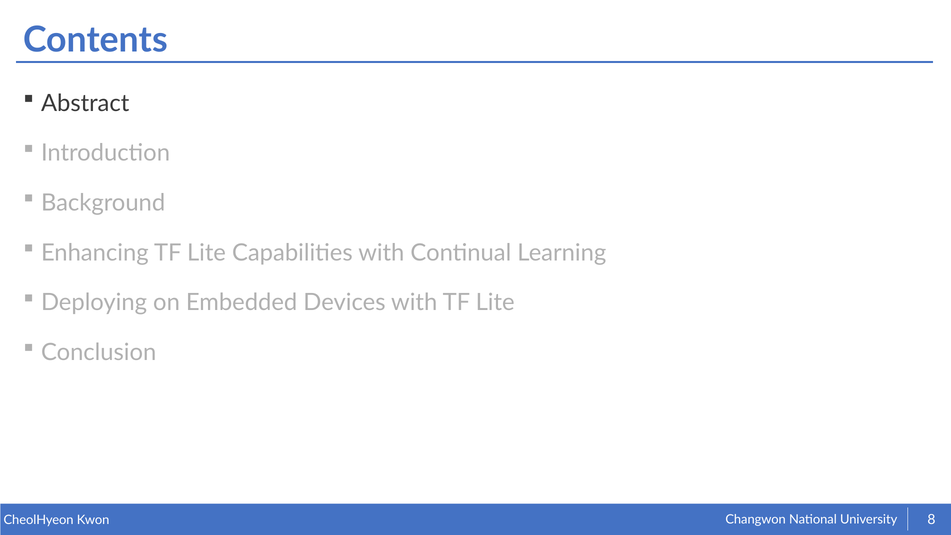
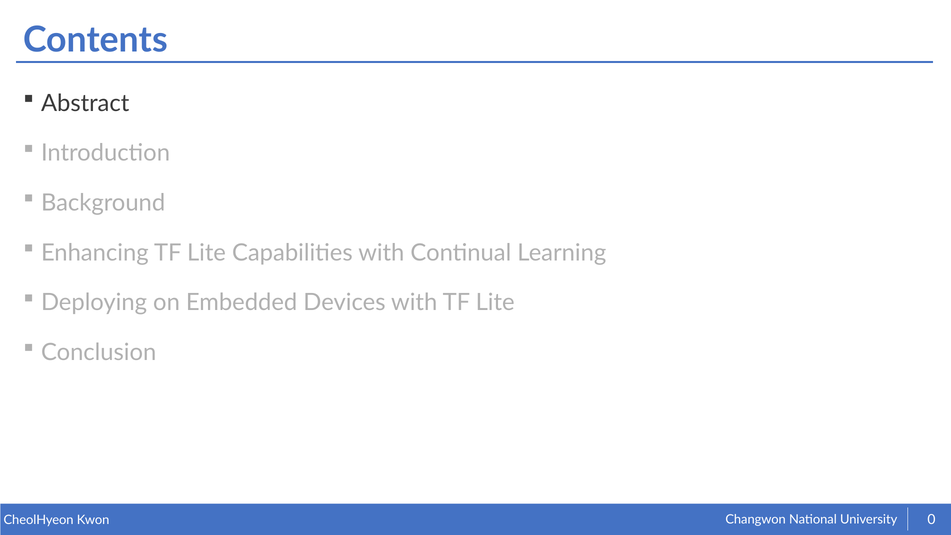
8: 8 -> 0 (932, 520)
